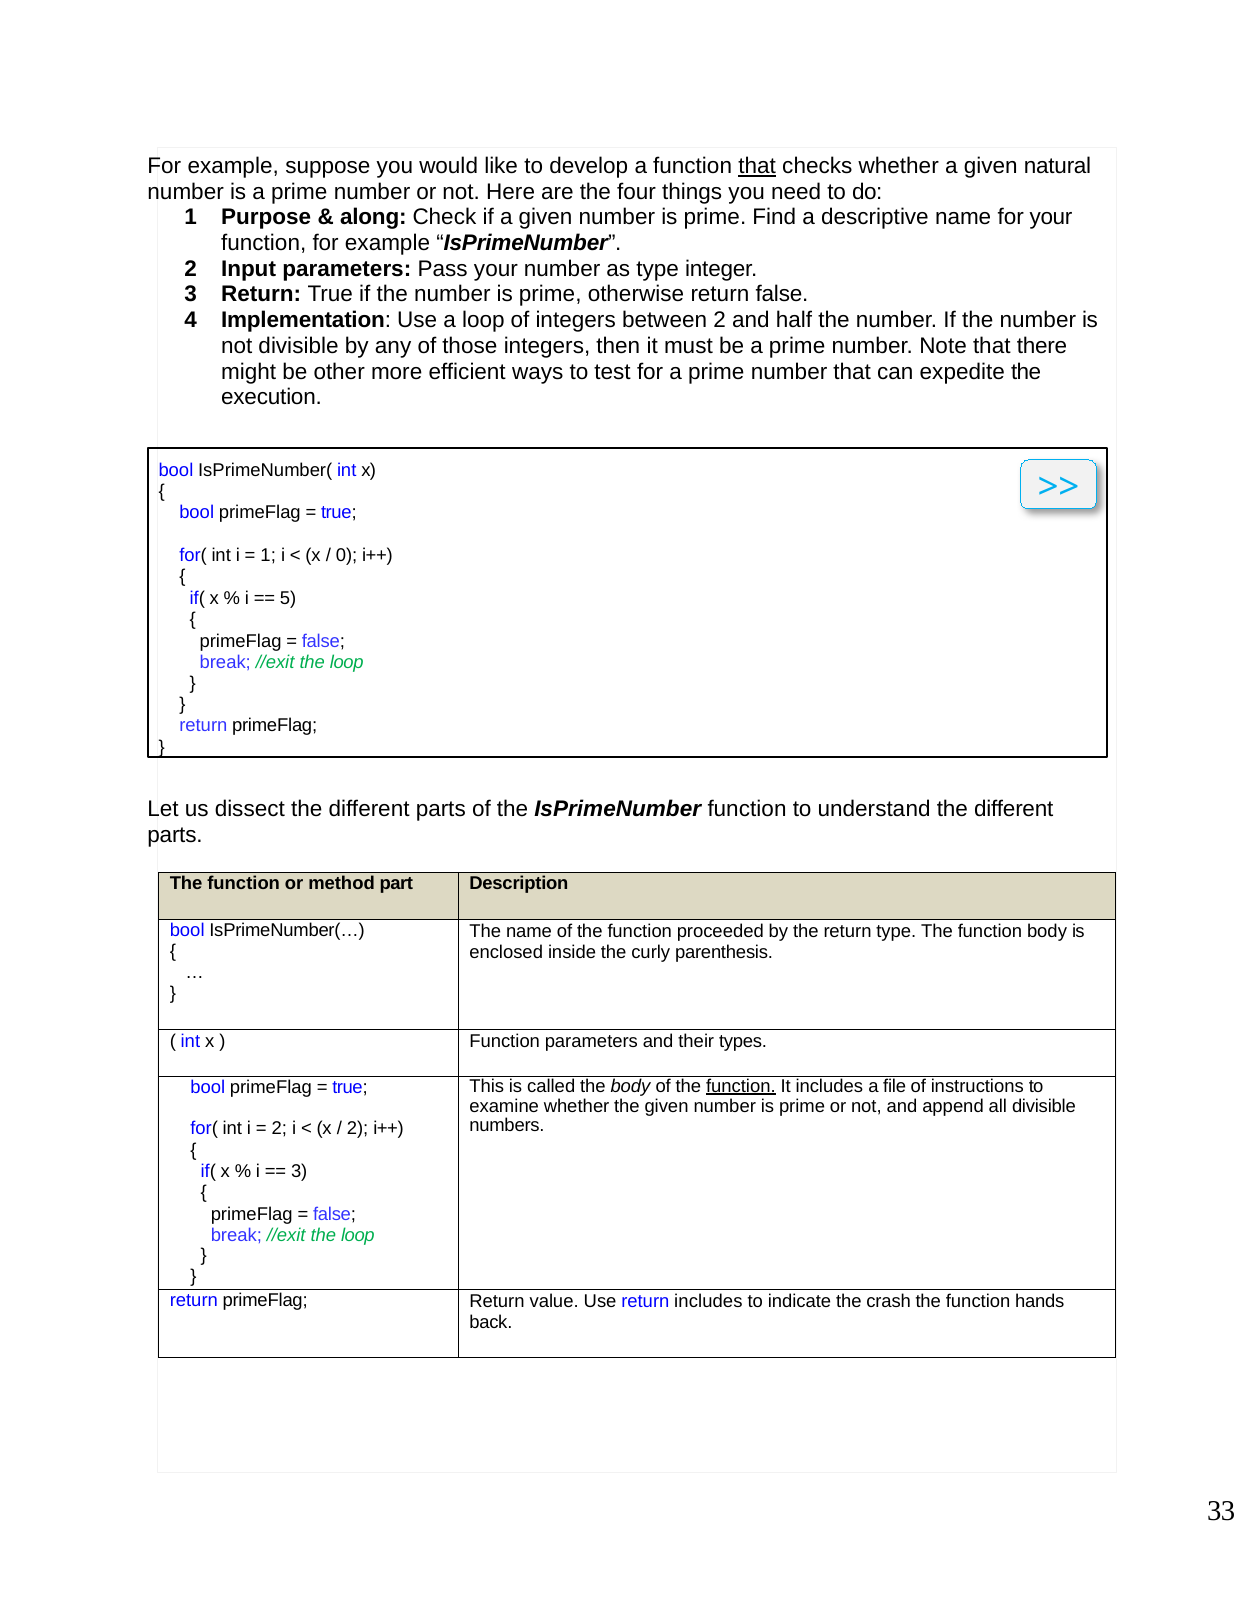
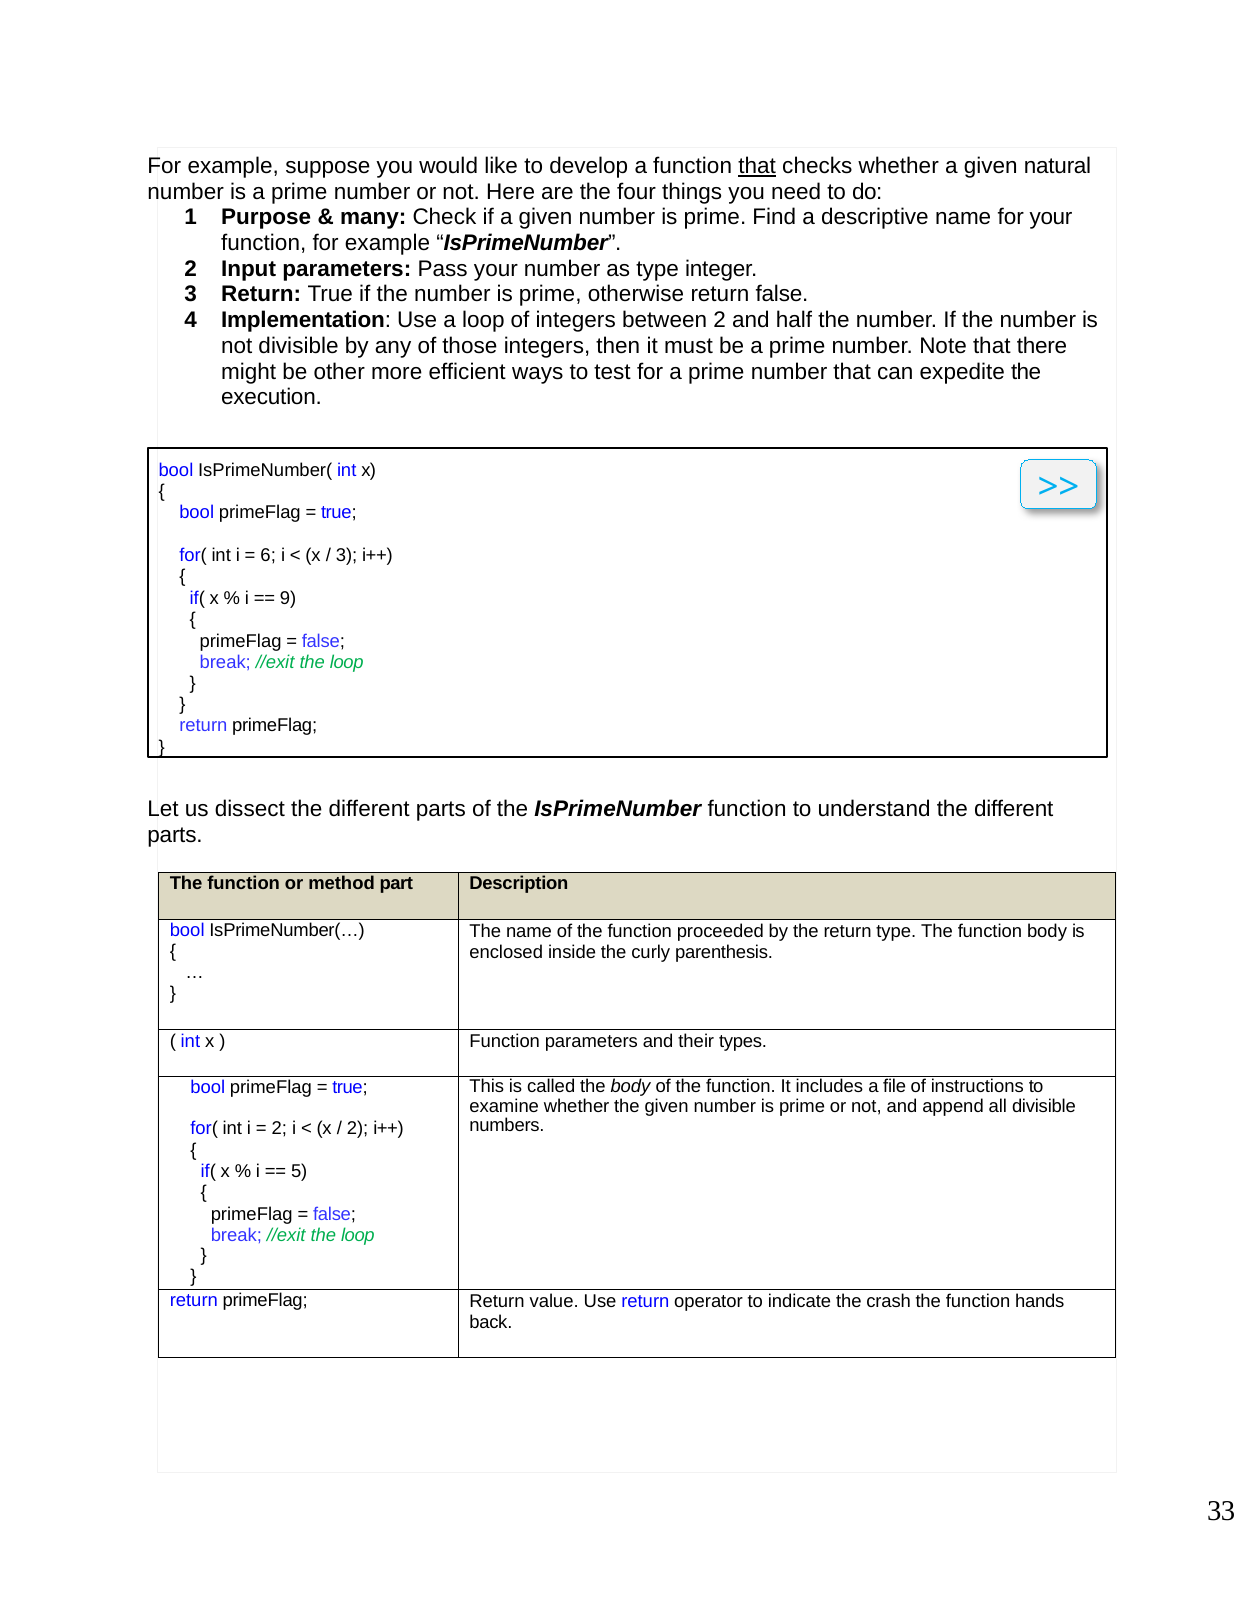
along: along -> many (373, 217)
1: 1 -> 6 (268, 556)
0: 0 -> 3 (347, 556)
5: 5 -> 9 (288, 598)
function underline: present -> none (741, 1086)
3: 3 -> 5 (299, 1171)
return includes: includes -> operator (708, 1301)
